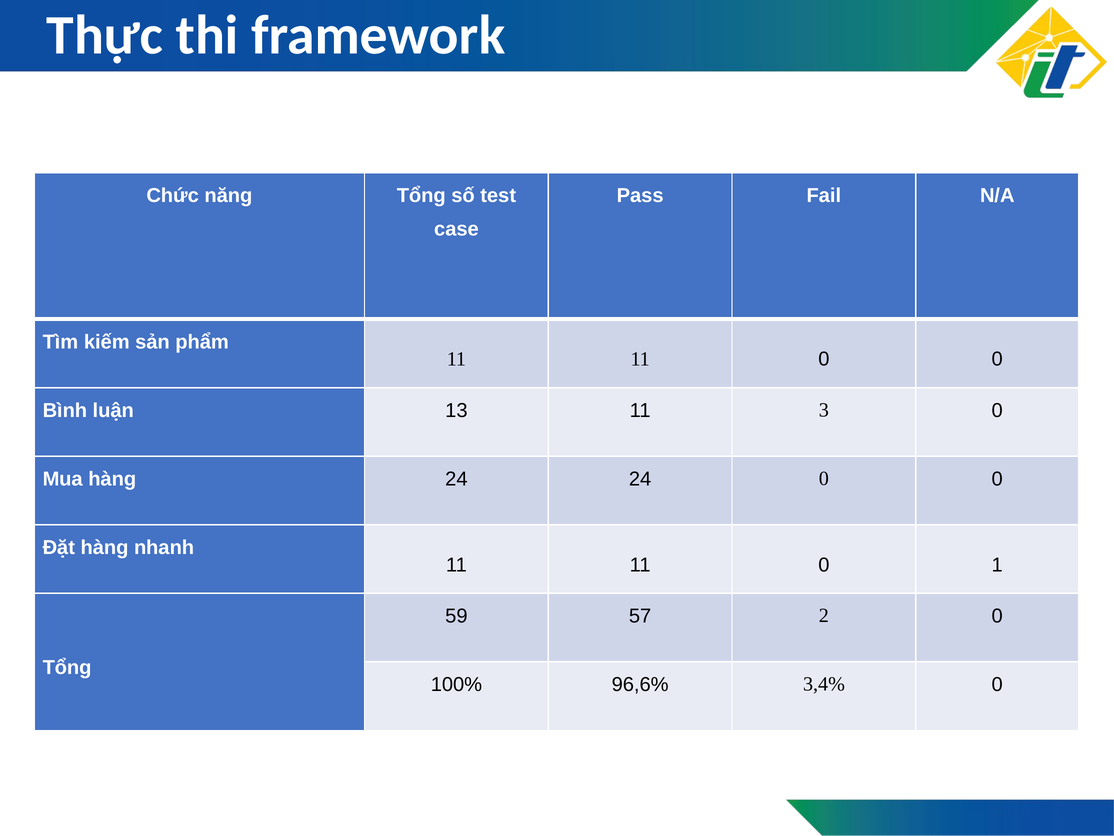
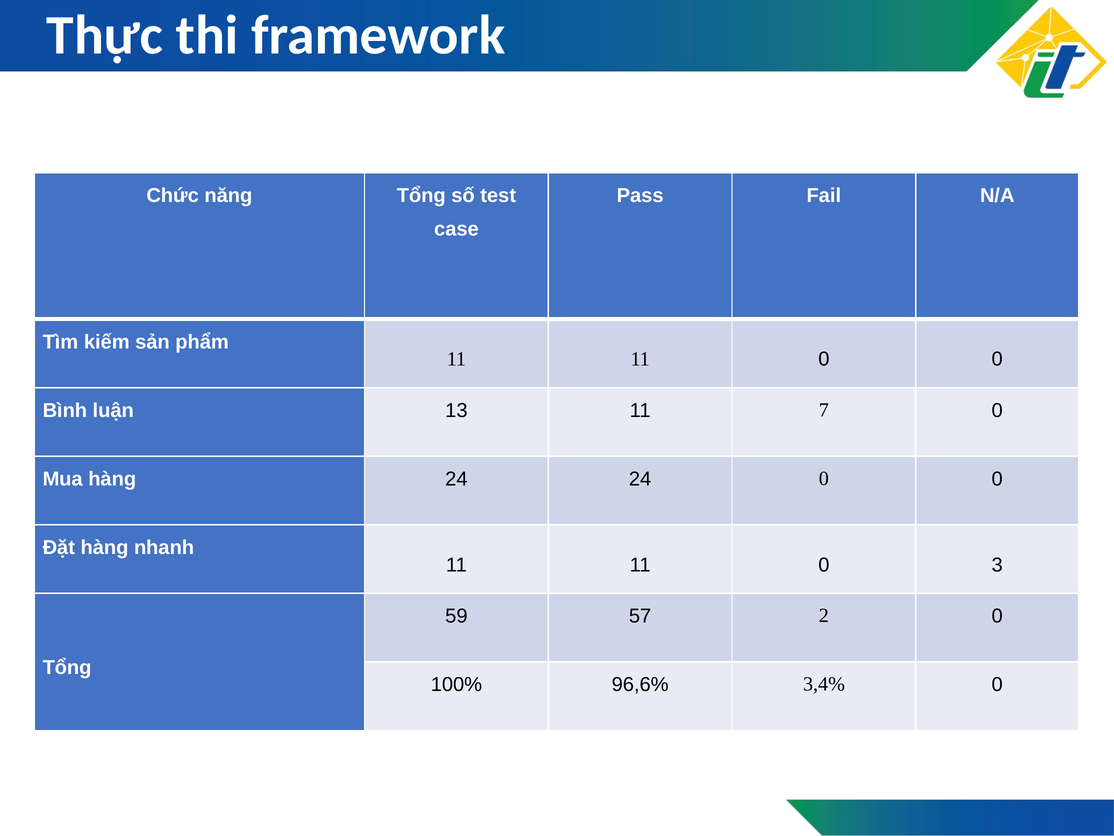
3: 3 -> 7 (824, 410)
1: 1 -> 3 (997, 565)
